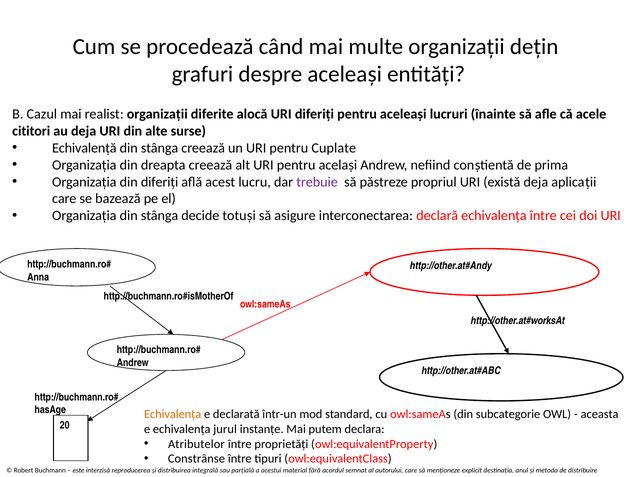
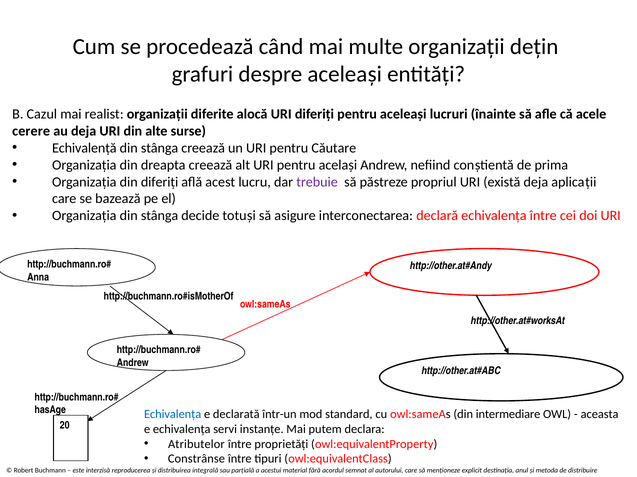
cititori: cititori -> cerere (31, 131)
Cuplate: Cuplate -> Căutare (334, 148)
Echivalența colour: orange -> blue (173, 415)
subcategorie: subcategorie -> intermediare (508, 415)
jurul: jurul -> servi (225, 430)
